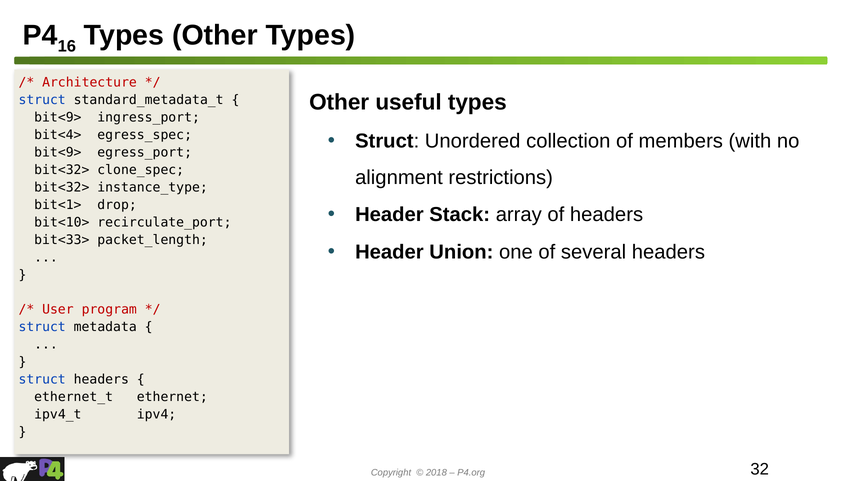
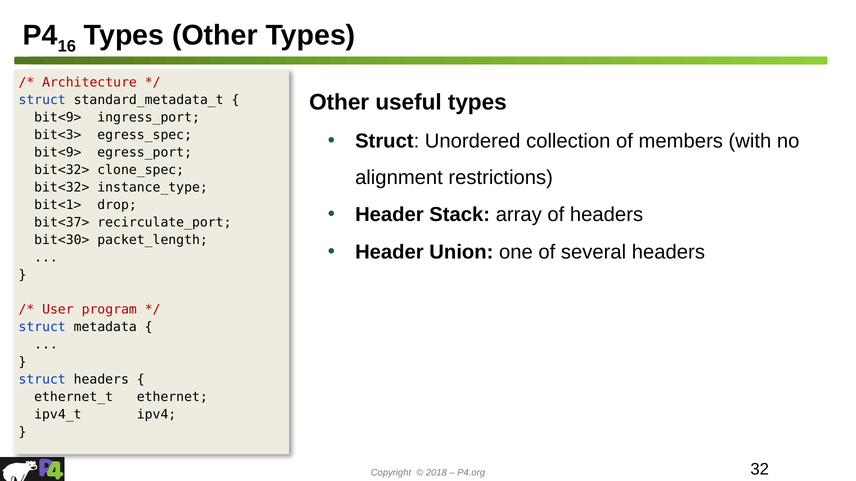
bit<4>: bit<4> -> bit<3> (58, 135)
bit<10>: bit<10> -> bit<37> (62, 223)
bit<33>: bit<33> -> bit<30> (62, 240)
